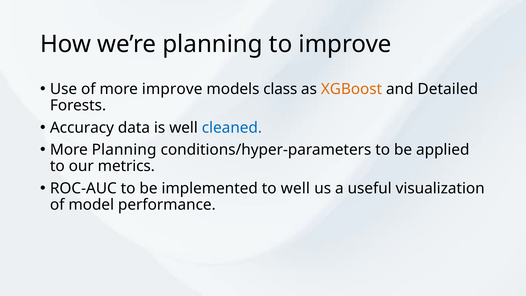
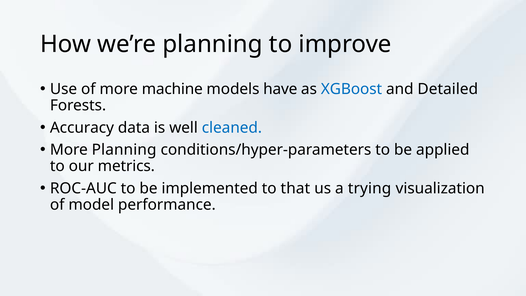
more improve: improve -> machine (172, 89)
class: class -> have (280, 89)
XGBoost colour: orange -> blue (351, 89)
to well: well -> that (295, 188)
useful: useful -> trying (370, 188)
